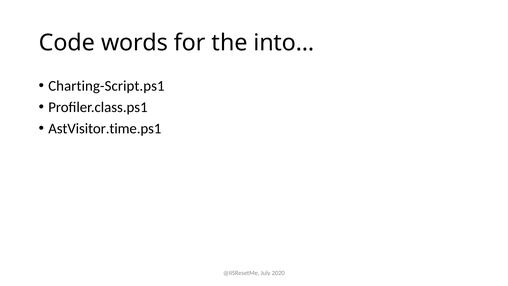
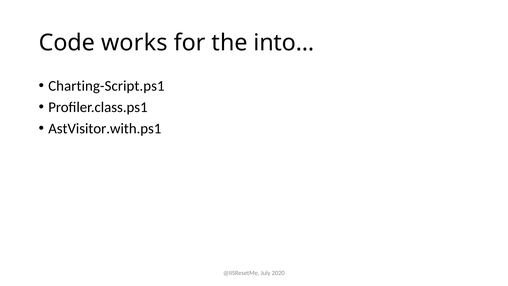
words: words -> works (134, 43)
AstVisitor.time.ps1: AstVisitor.time.ps1 -> AstVisitor.with.ps1 (105, 128)
